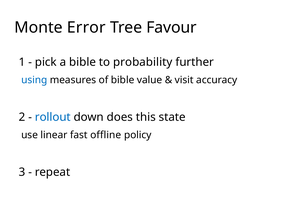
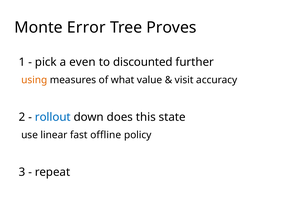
Favour: Favour -> Proves (171, 28)
a bible: bible -> even (83, 62)
probability: probability -> discounted (143, 62)
using colour: blue -> orange (34, 80)
of bible: bible -> what (123, 80)
